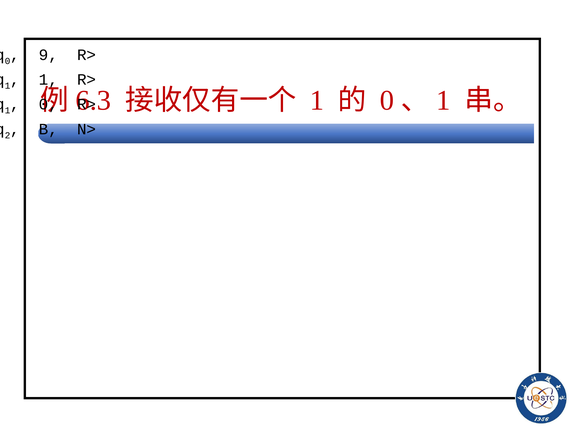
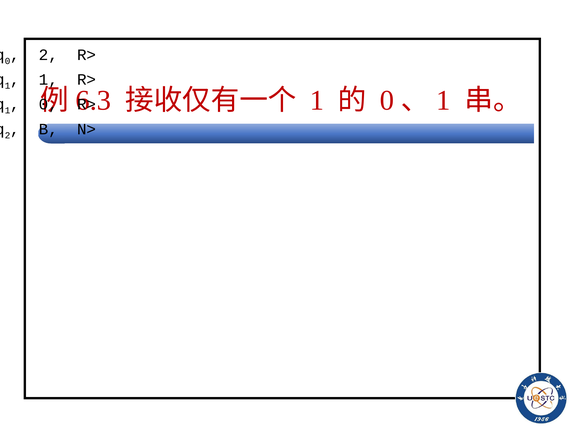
9: 9 -> 2 (48, 55)
